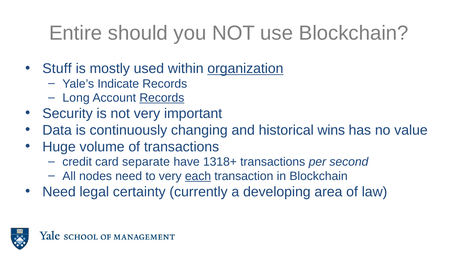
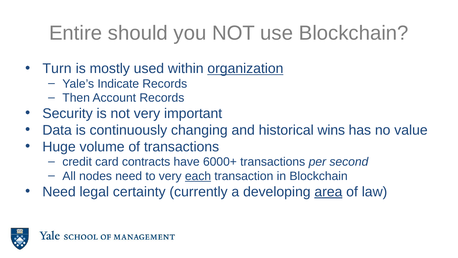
Stuff: Stuff -> Turn (57, 69)
Long: Long -> Then (76, 98)
Records underline: present -> none (162, 98)
separate: separate -> contracts (146, 162)
1318+: 1318+ -> 6000+ (220, 162)
area underline: none -> present (328, 191)
